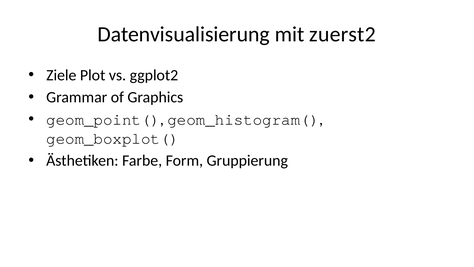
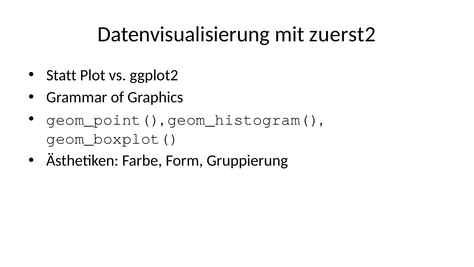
Ziele: Ziele -> Statt (61, 75)
